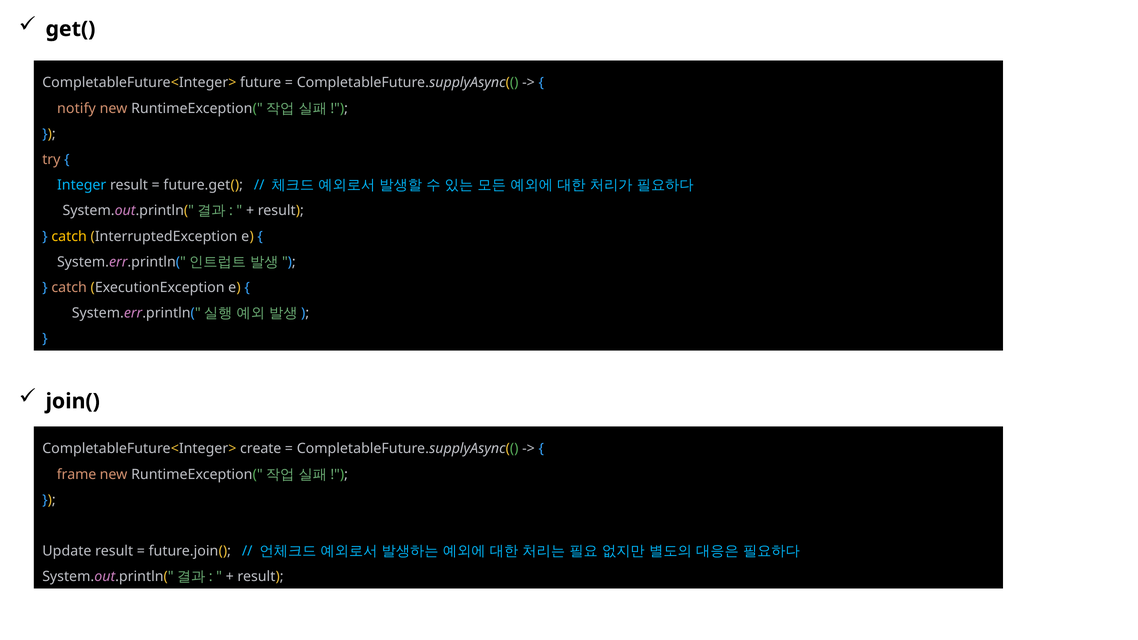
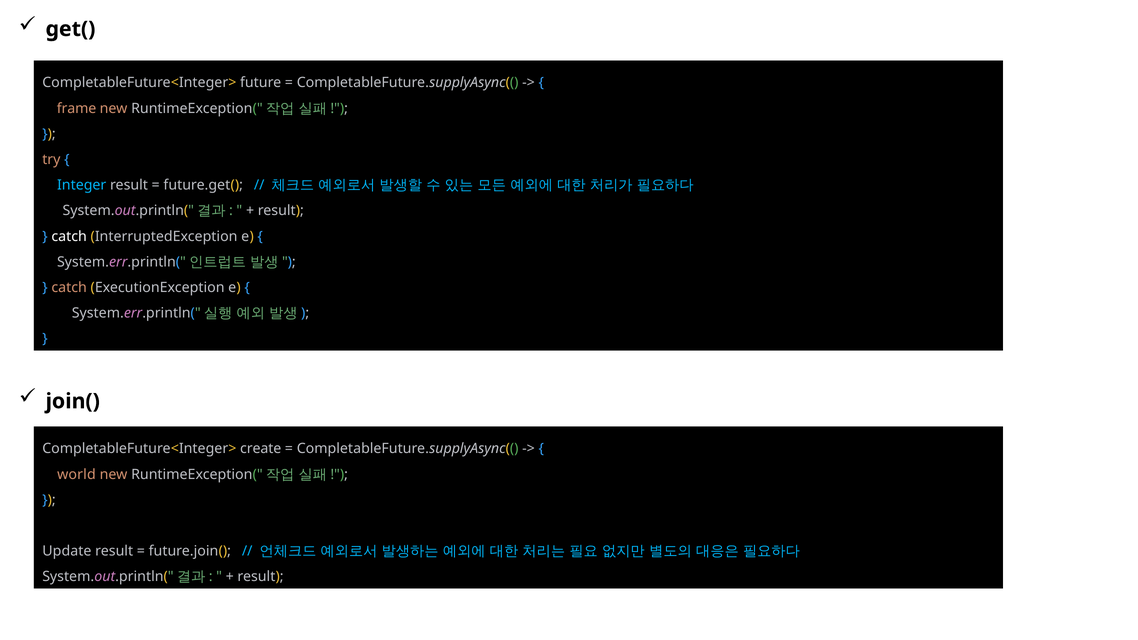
notify: notify -> frame (77, 108)
catch colour: yellow -> white (69, 236)
frame: frame -> world (76, 474)
